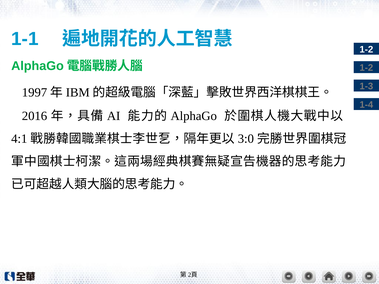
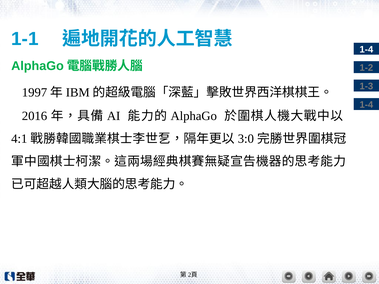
1-2: 1-2 -> 1-4 (366, 49)
